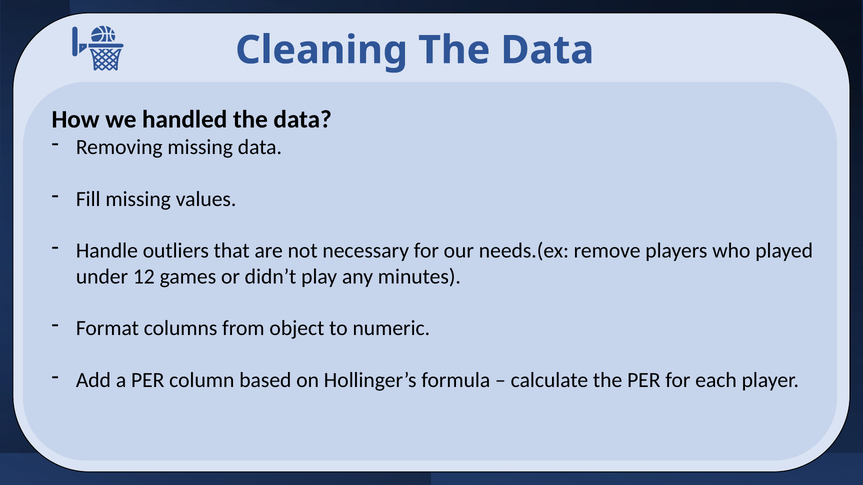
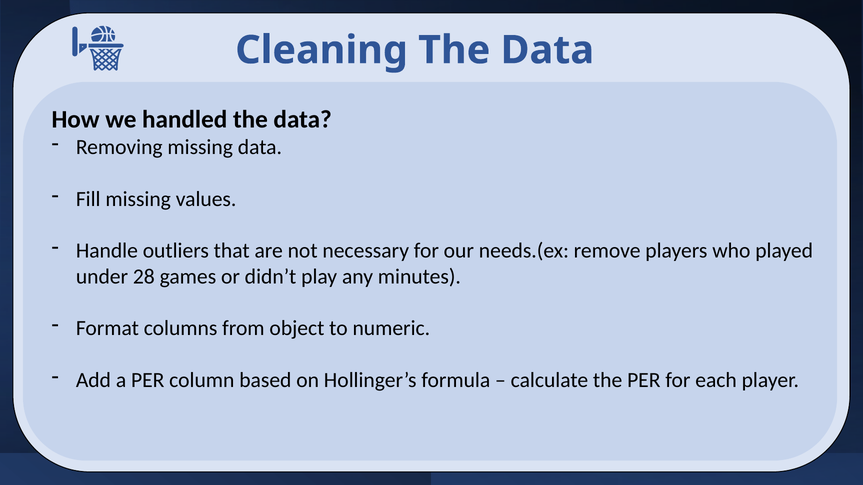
12: 12 -> 28 (144, 277)
